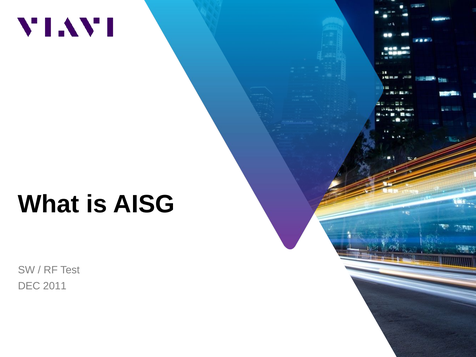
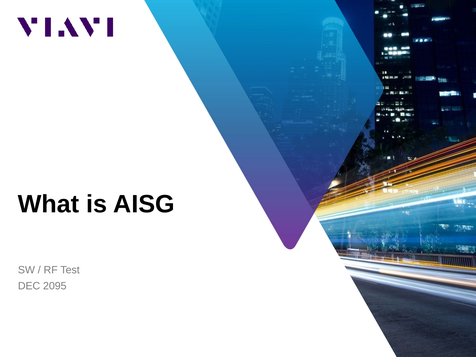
2011: 2011 -> 2095 (55, 286)
